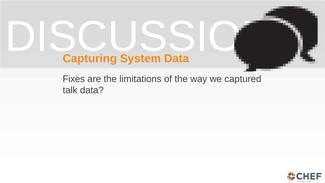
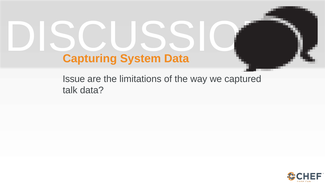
Fixes: Fixes -> Issue (74, 79)
